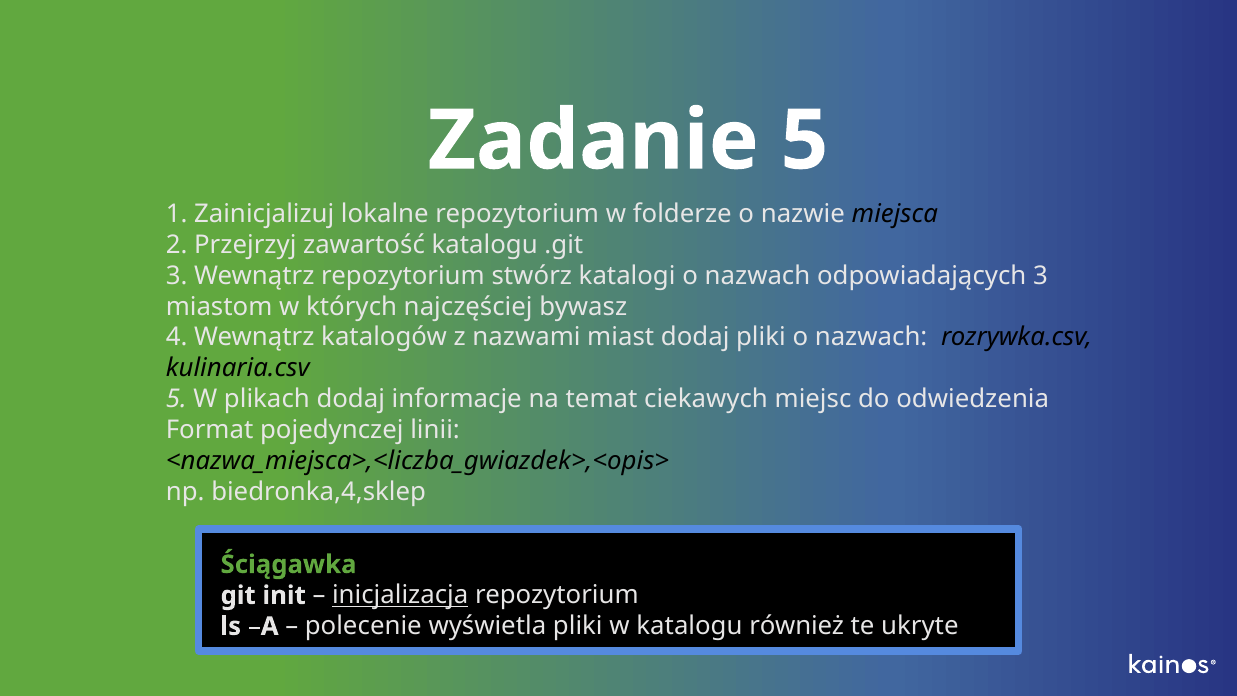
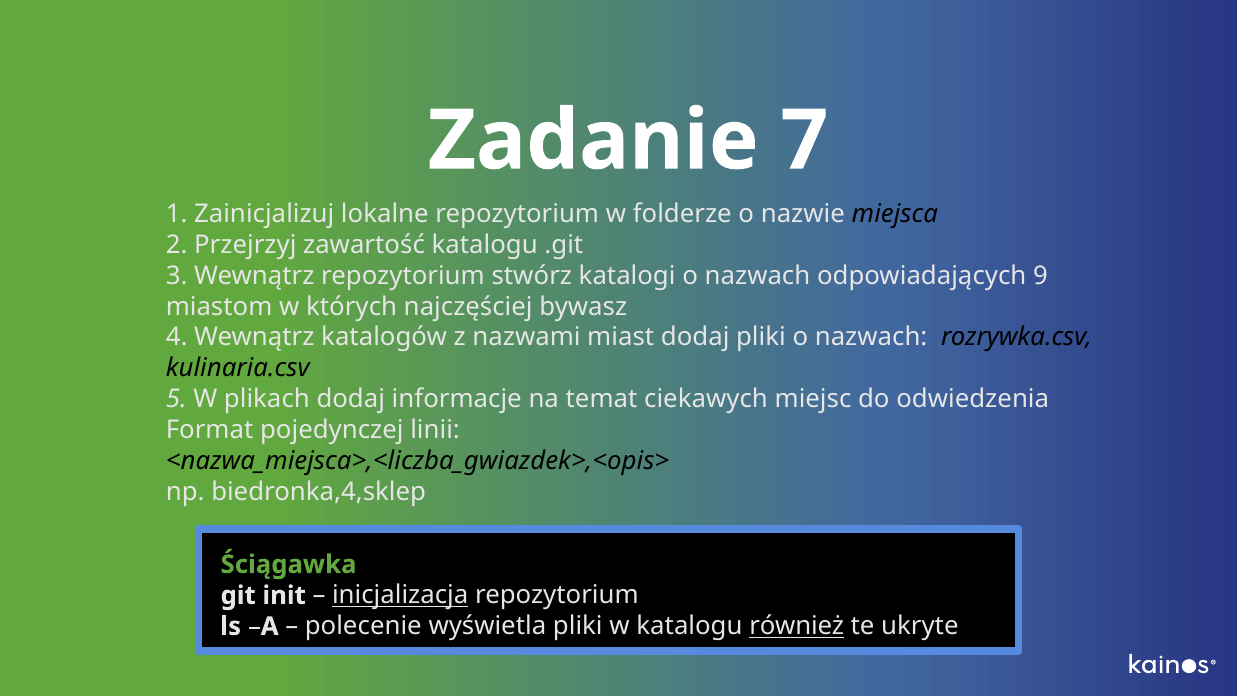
Zadanie 5: 5 -> 7 (804, 141)
odpowiadających 3: 3 -> 9 (1040, 275)
również underline: none -> present (797, 626)
